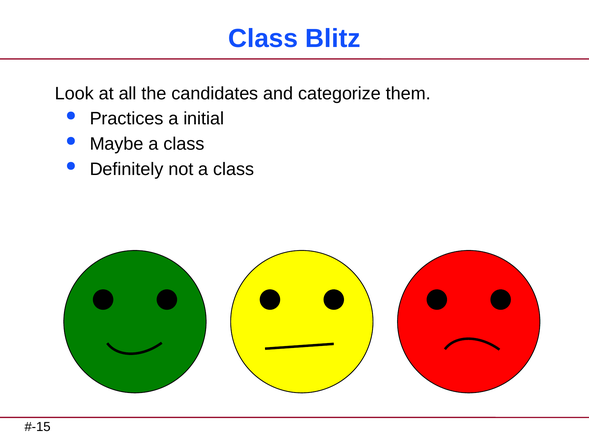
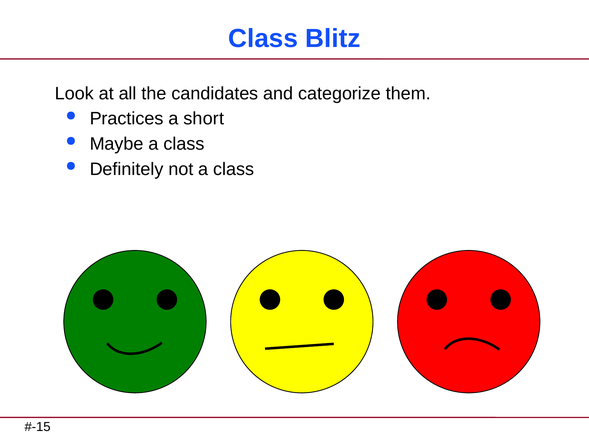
initial: initial -> short (204, 119)
